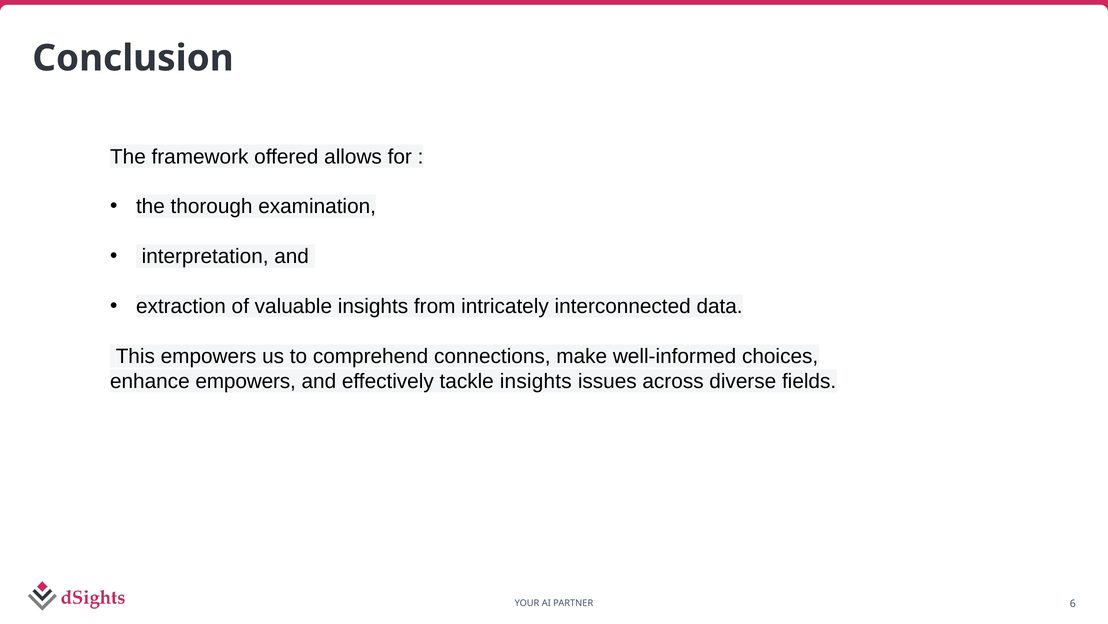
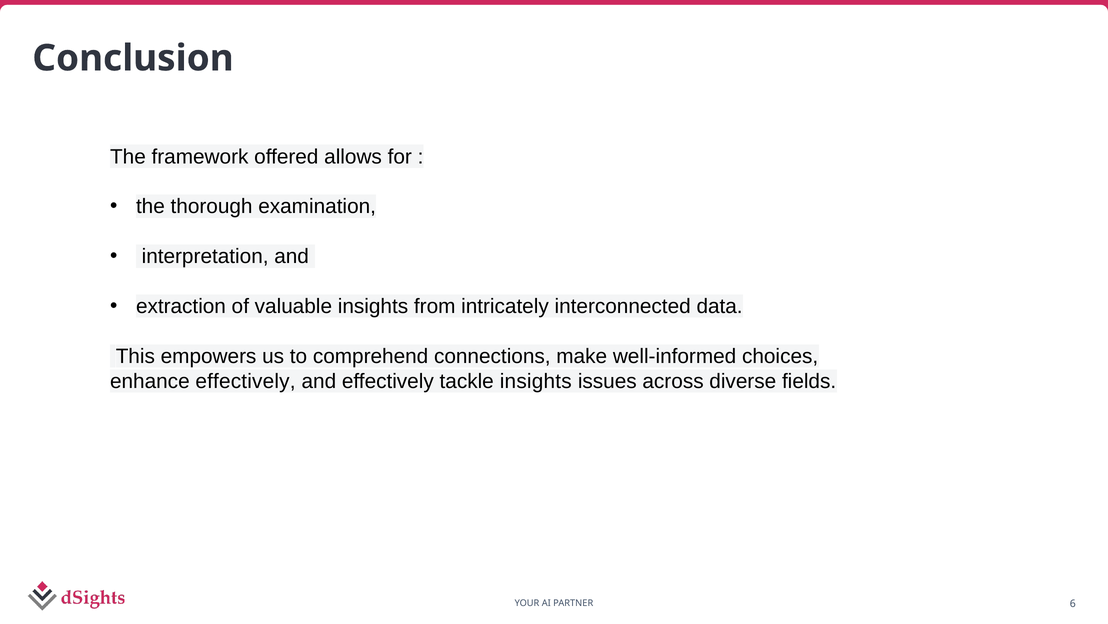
enhance empowers: empowers -> effectively (245, 381)
